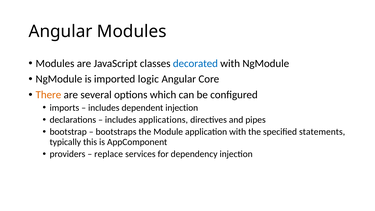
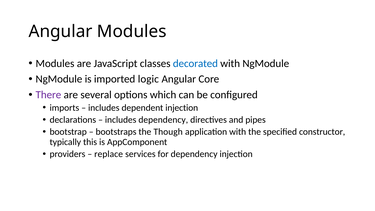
There colour: orange -> purple (48, 95)
includes applications: applications -> dependency (163, 120)
Module: Module -> Though (168, 132)
statements: statements -> constructor (322, 132)
